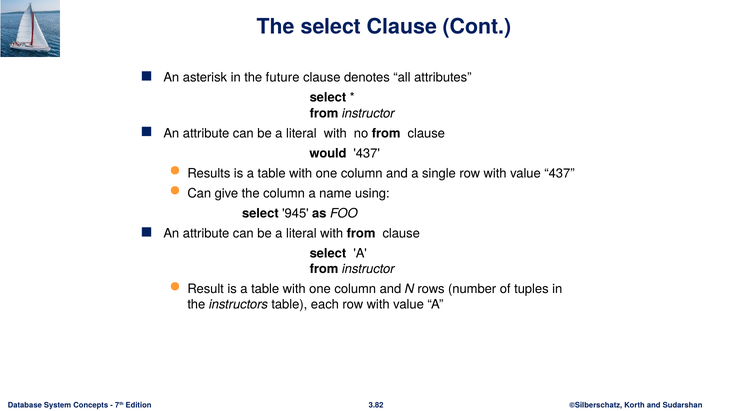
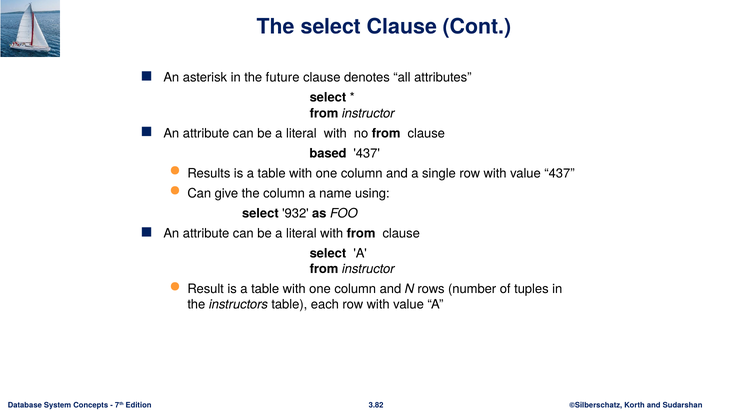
would: would -> based (328, 153)
945: 945 -> 932 (295, 214)
